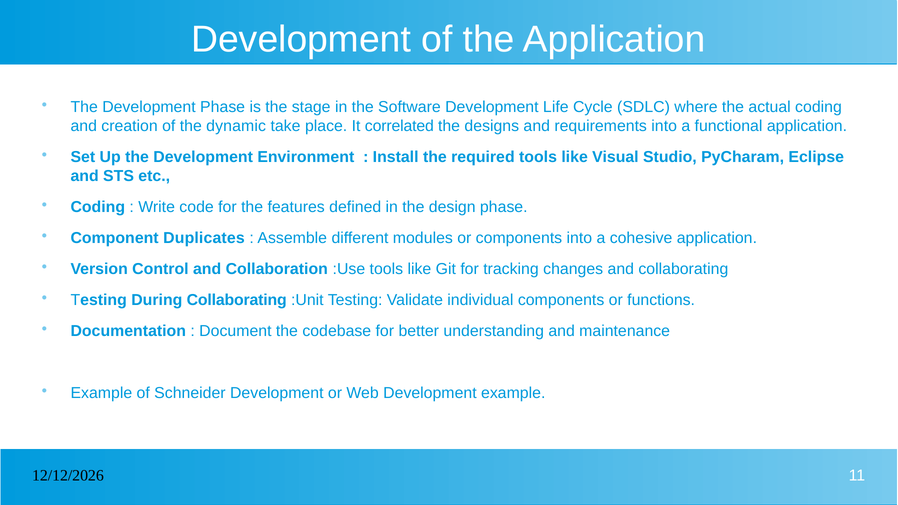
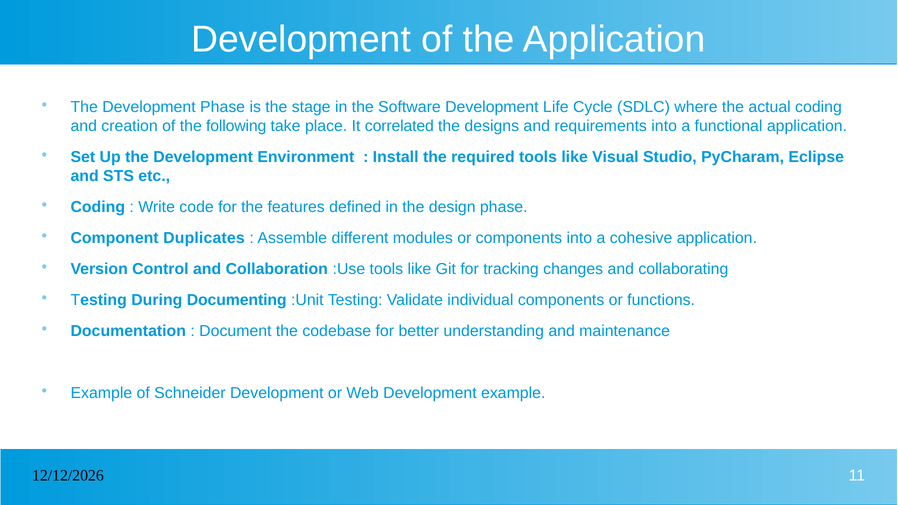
dynamic: dynamic -> following (236, 126)
During Collaborating: Collaborating -> Documenting (237, 300)
